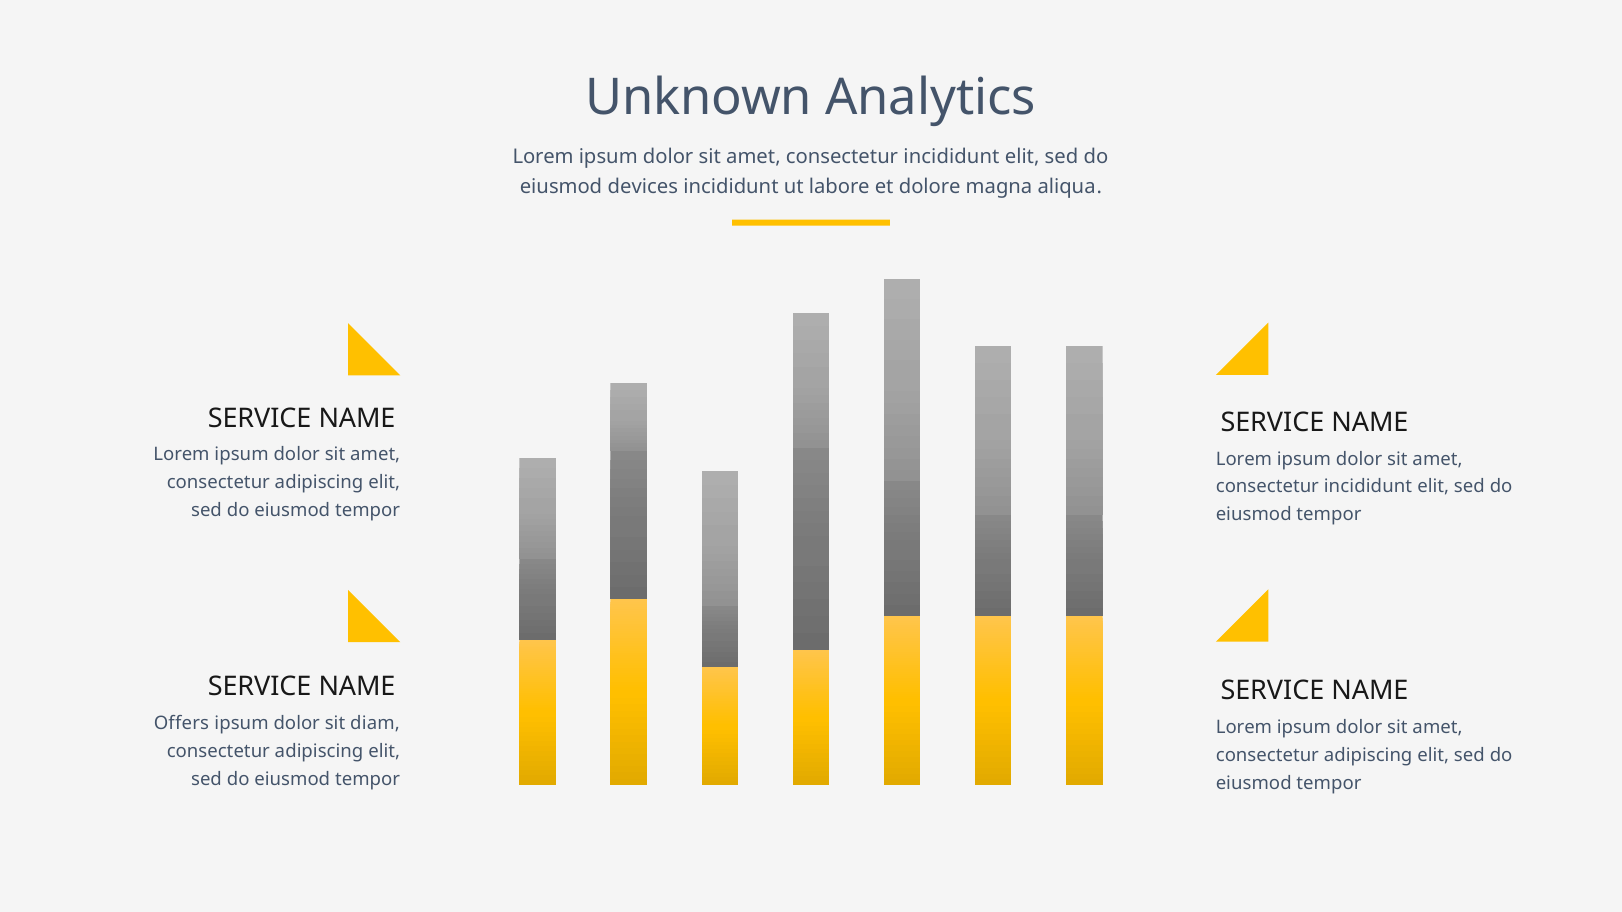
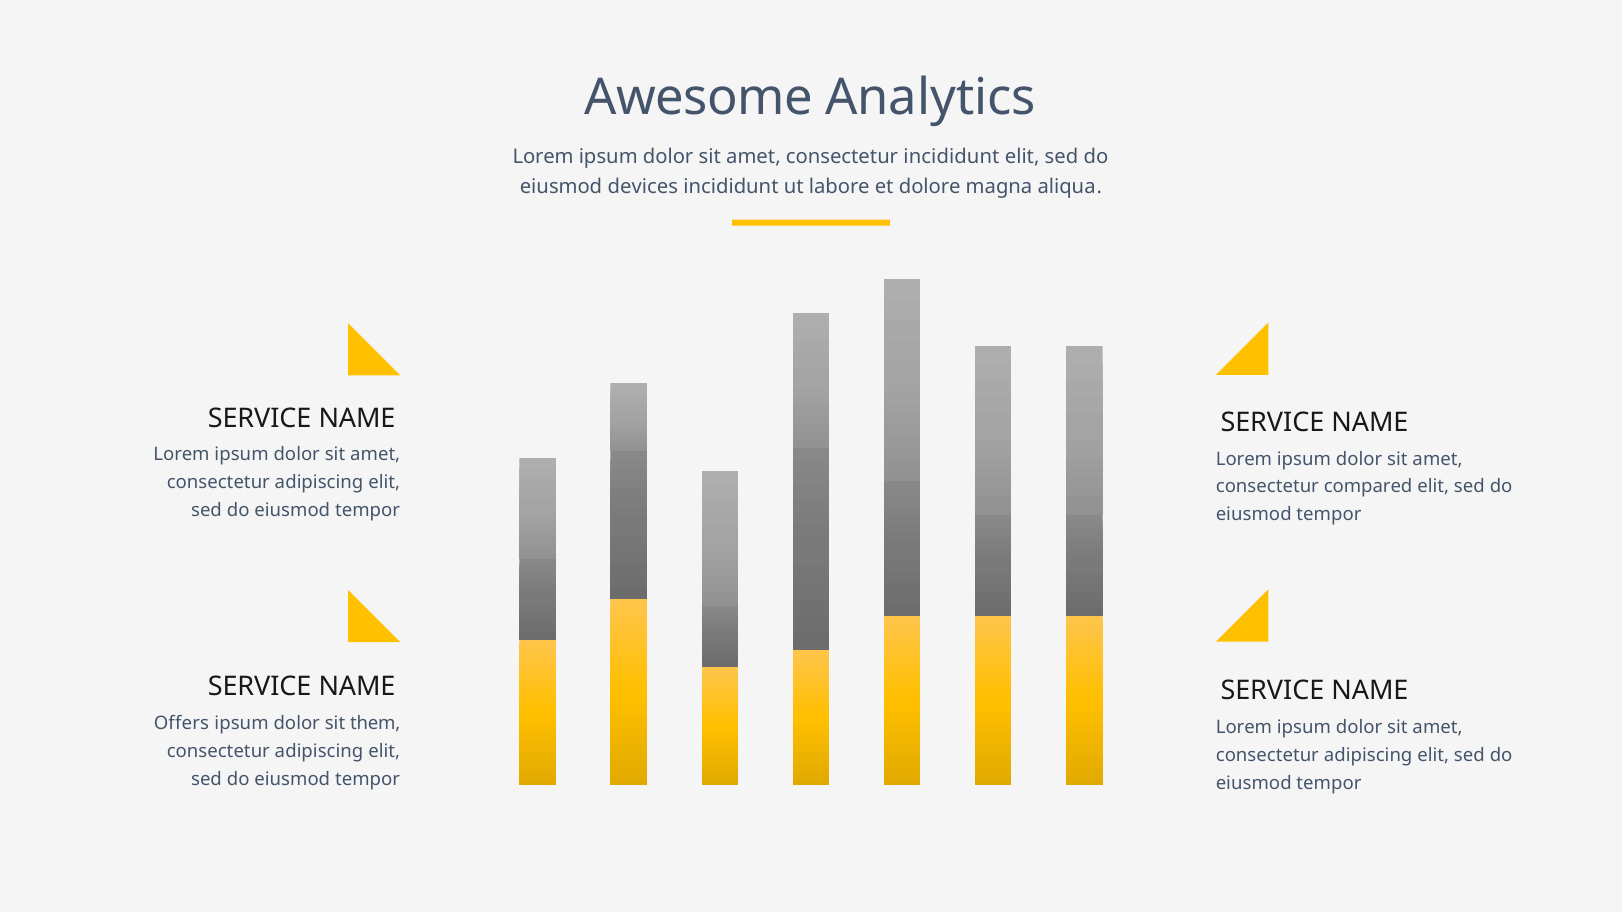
Unknown: Unknown -> Awesome (699, 98)
incididunt: incididunt -> compared (1368, 487)
diam: diam -> them (375, 724)
